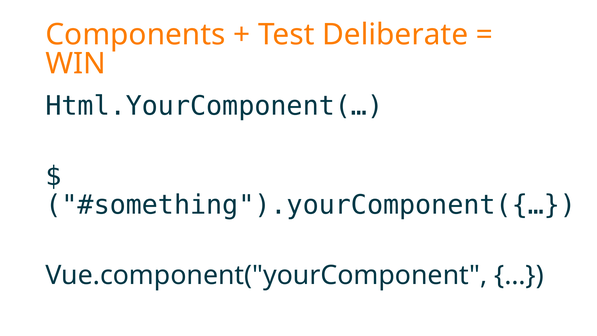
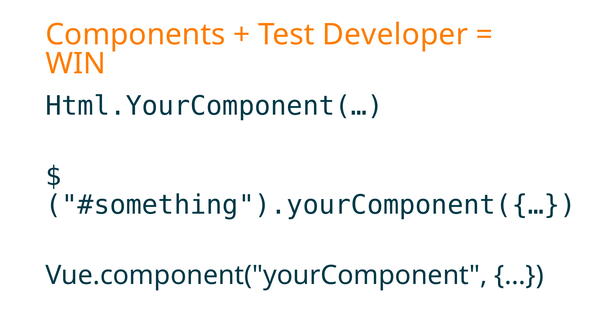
Deliberate: Deliberate -> Developer (395, 35)
